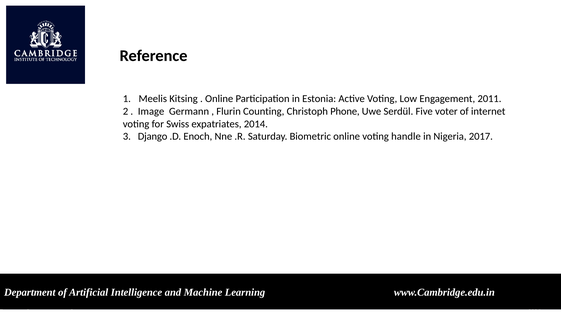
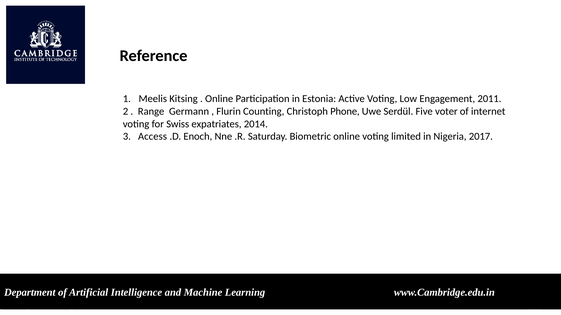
Image: Image -> Range (151, 111)
Django: Django -> Access (152, 137)
handle: handle -> limited (406, 137)
